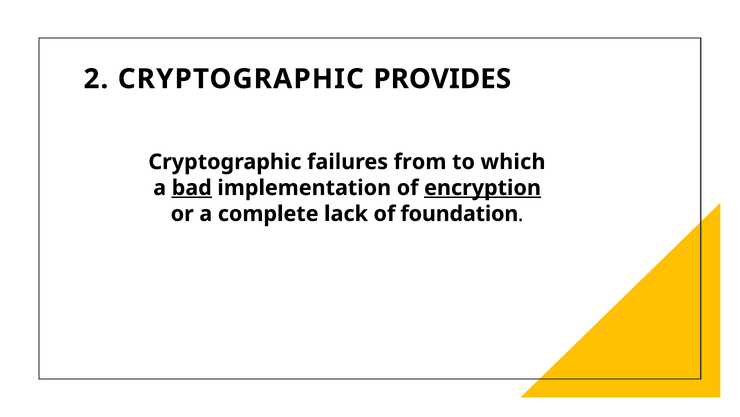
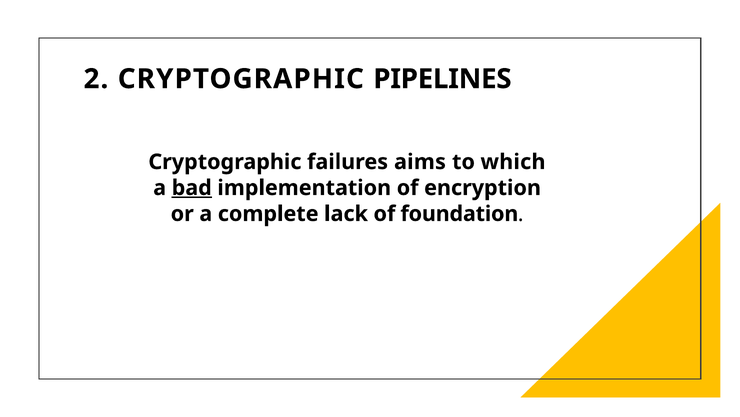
PROVIDES: PROVIDES -> PIPELINES (442, 79)
from: from -> aims (420, 162)
encryption underline: present -> none (483, 188)
